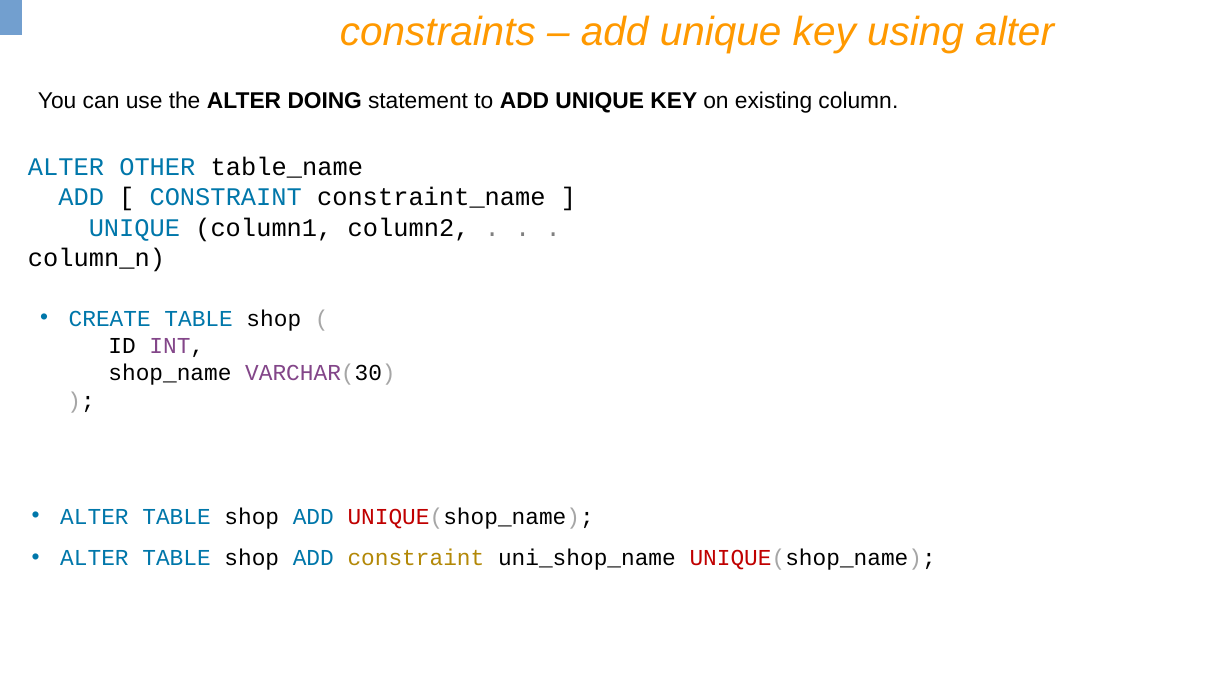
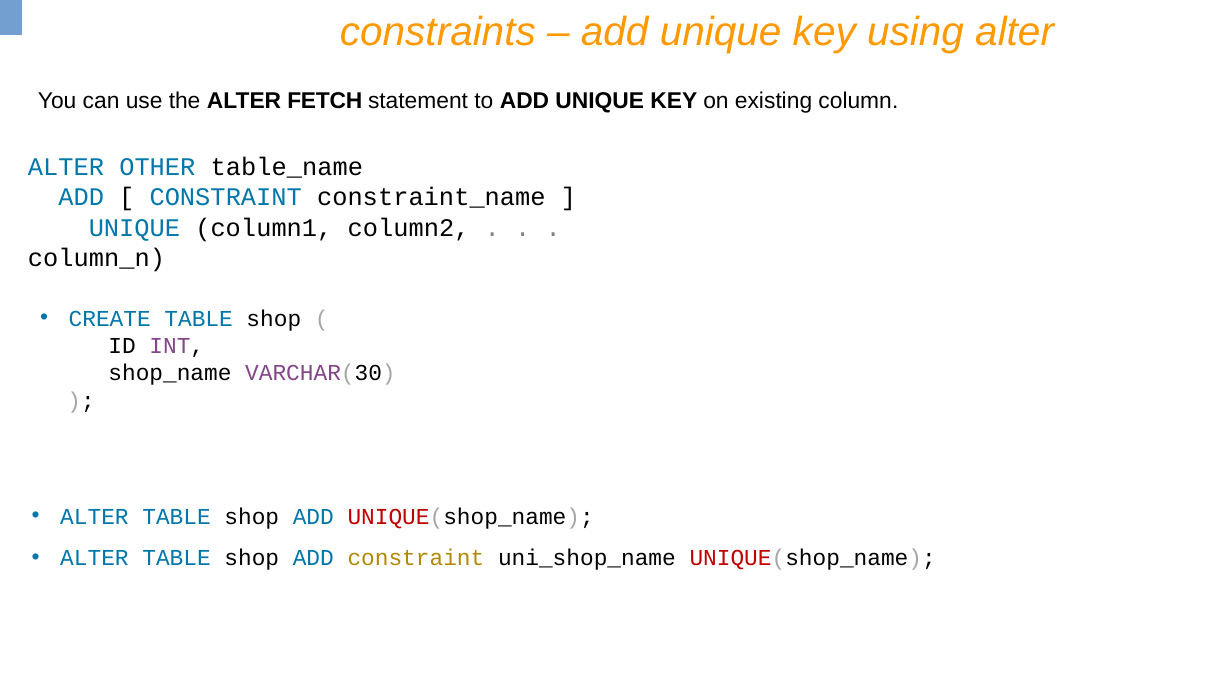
DOING: DOING -> FETCH (325, 101)
